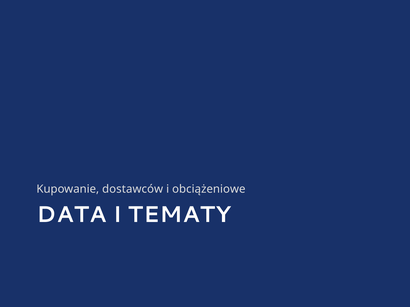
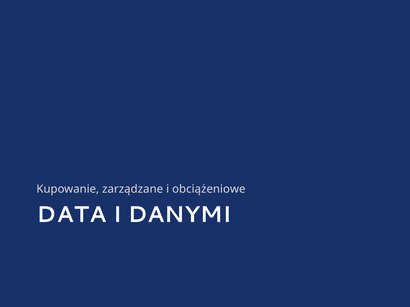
dostawców: dostawców -> zarządzane (133, 189)
TEMATY: TEMATY -> DANYMI (180, 215)
